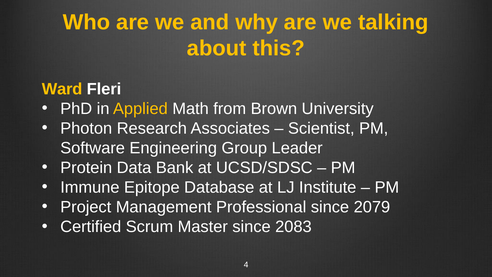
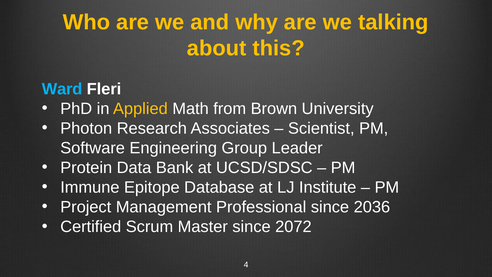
Ward colour: yellow -> light blue (62, 89)
2079: 2079 -> 2036 (372, 207)
2083: 2083 -> 2072 (293, 227)
